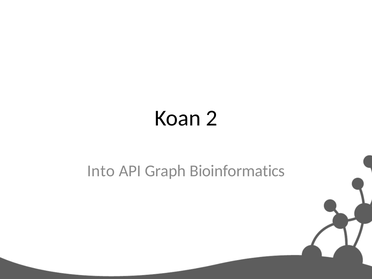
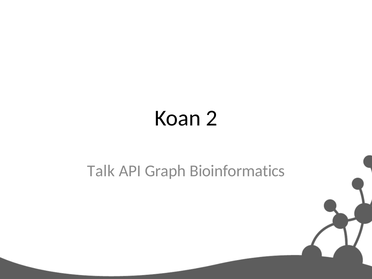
Into: Into -> Talk (101, 171)
